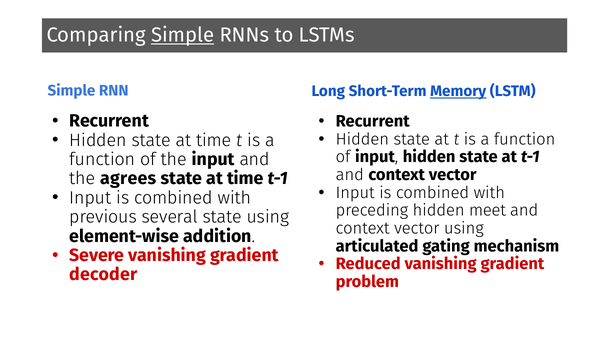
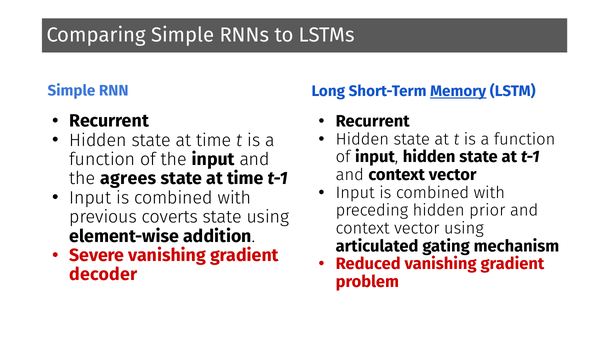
Simple underline: present -> none (183, 35)
meet: meet -> prior (487, 210)
several: several -> coverts (170, 217)
